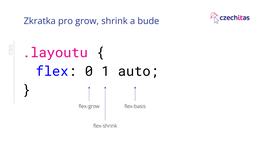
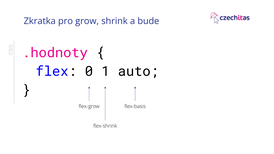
.layoutu: .layoutu -> .hodnoty (55, 53)
